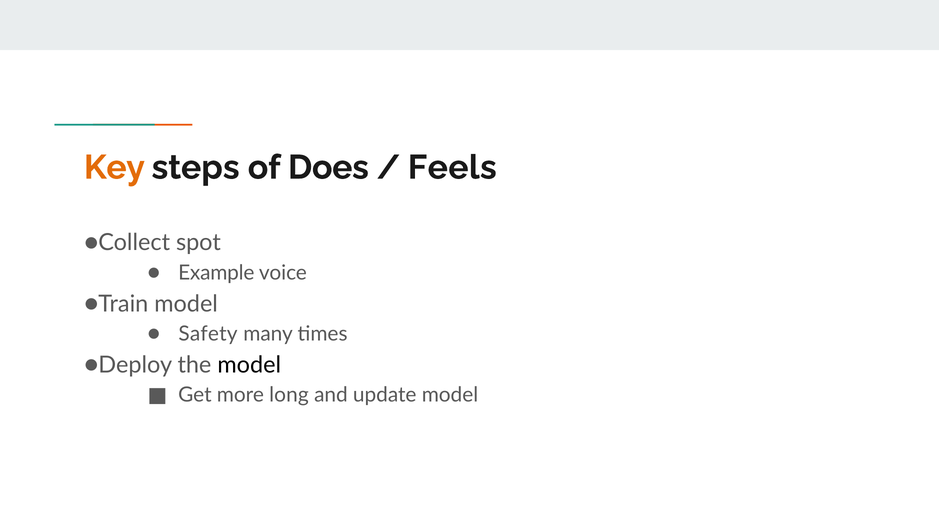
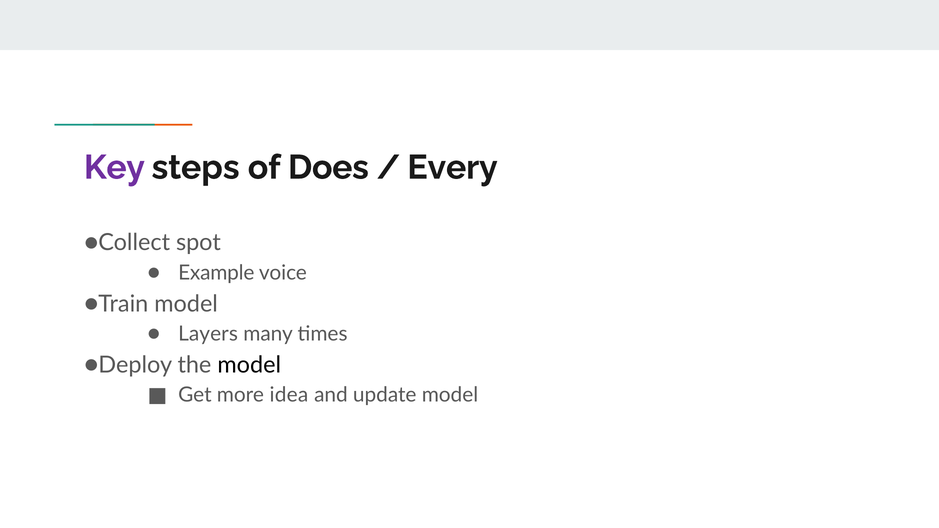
Key colour: orange -> purple (114, 168)
Feels: Feels -> Every (453, 168)
Safety: Safety -> Layers (208, 334)
long: long -> idea (289, 395)
